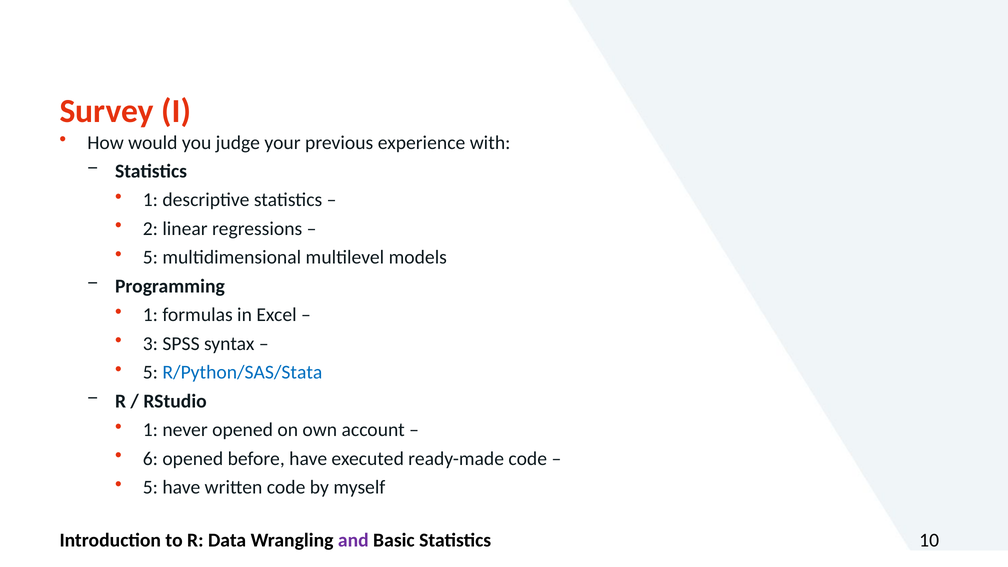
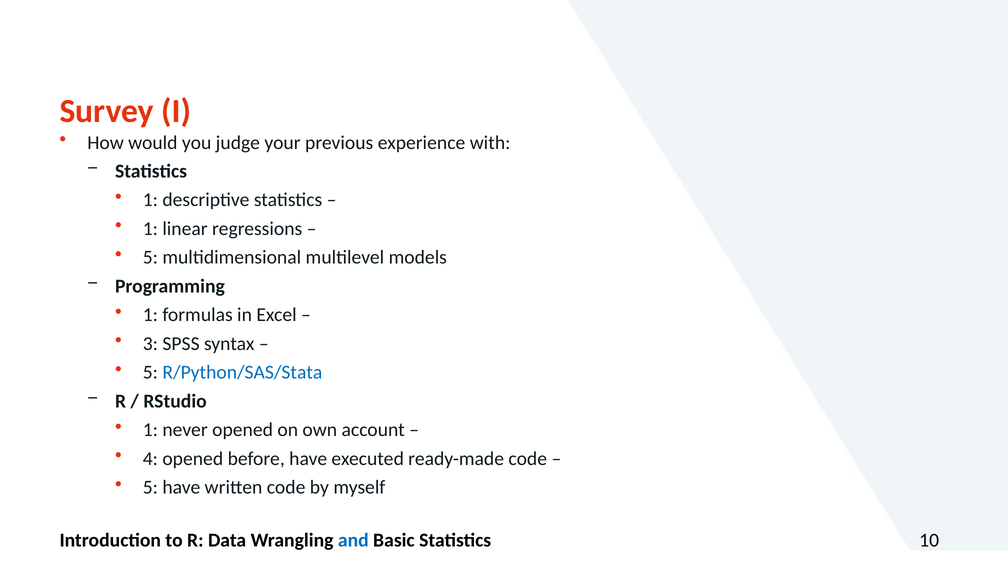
2: 2 -> 1 (150, 229)
6: 6 -> 4 (150, 459)
and colour: purple -> blue (353, 540)
